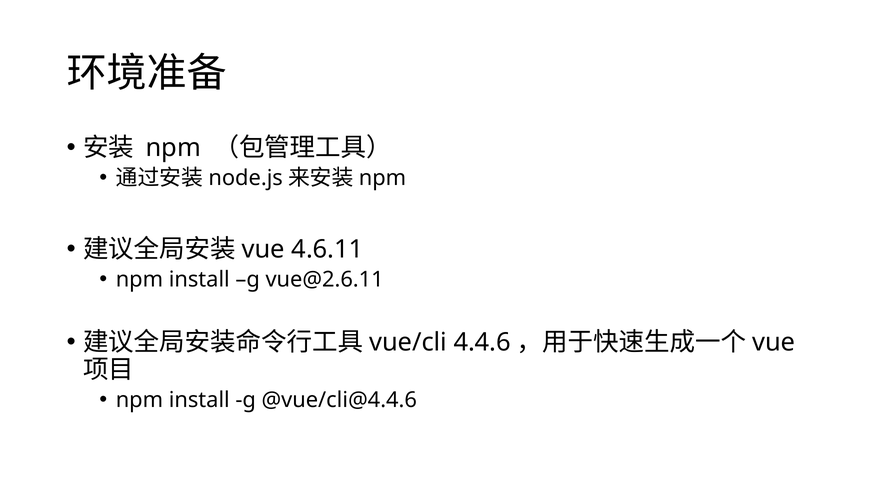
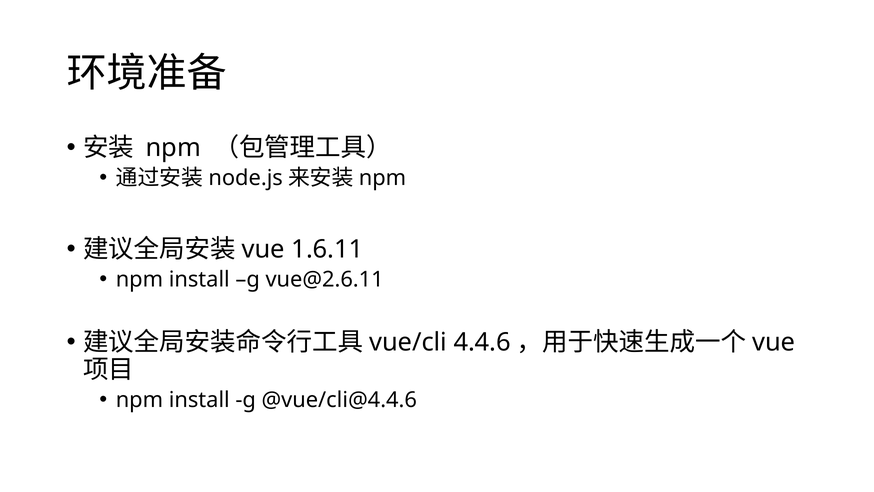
4.6.11: 4.6.11 -> 1.6.11 (327, 249)
